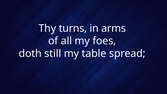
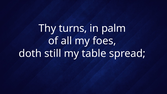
arms: arms -> palm (114, 28)
